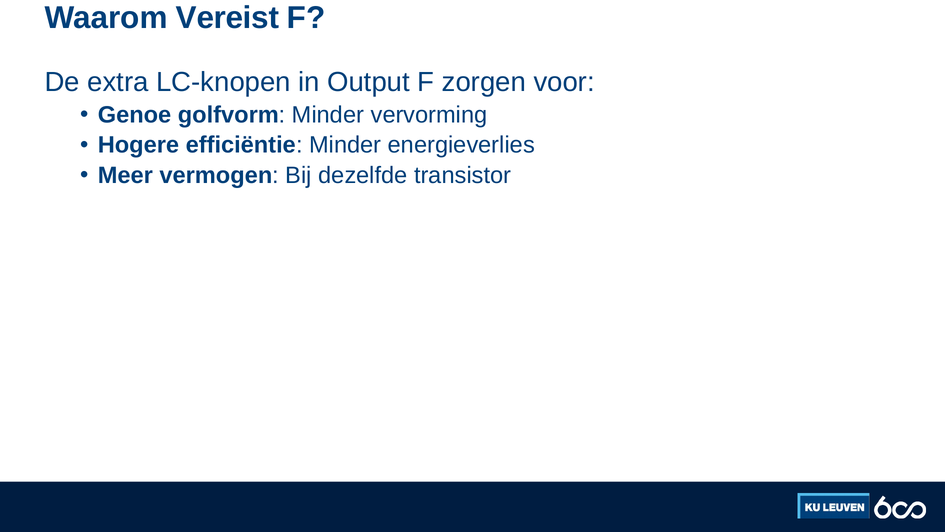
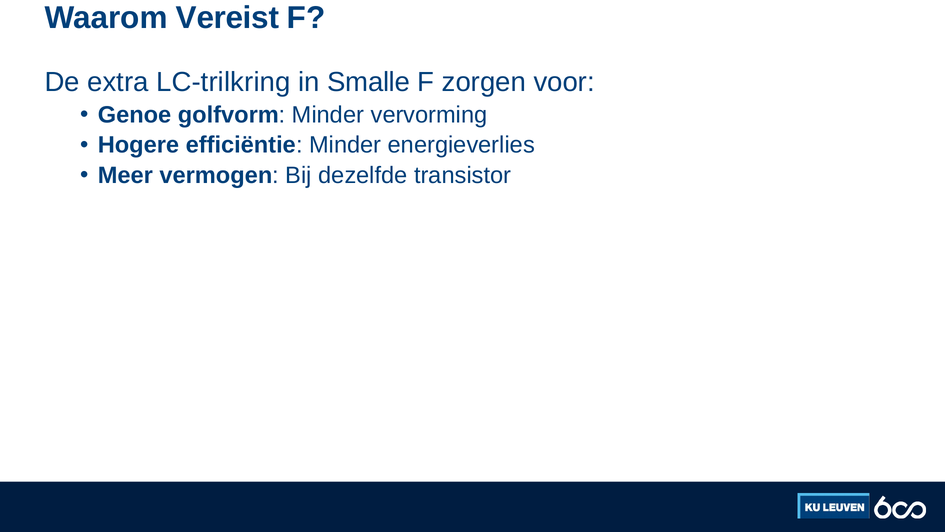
LC-knopen: LC-knopen -> LC-trilkring (223, 82)
Output: Output -> Smalle (369, 82)
